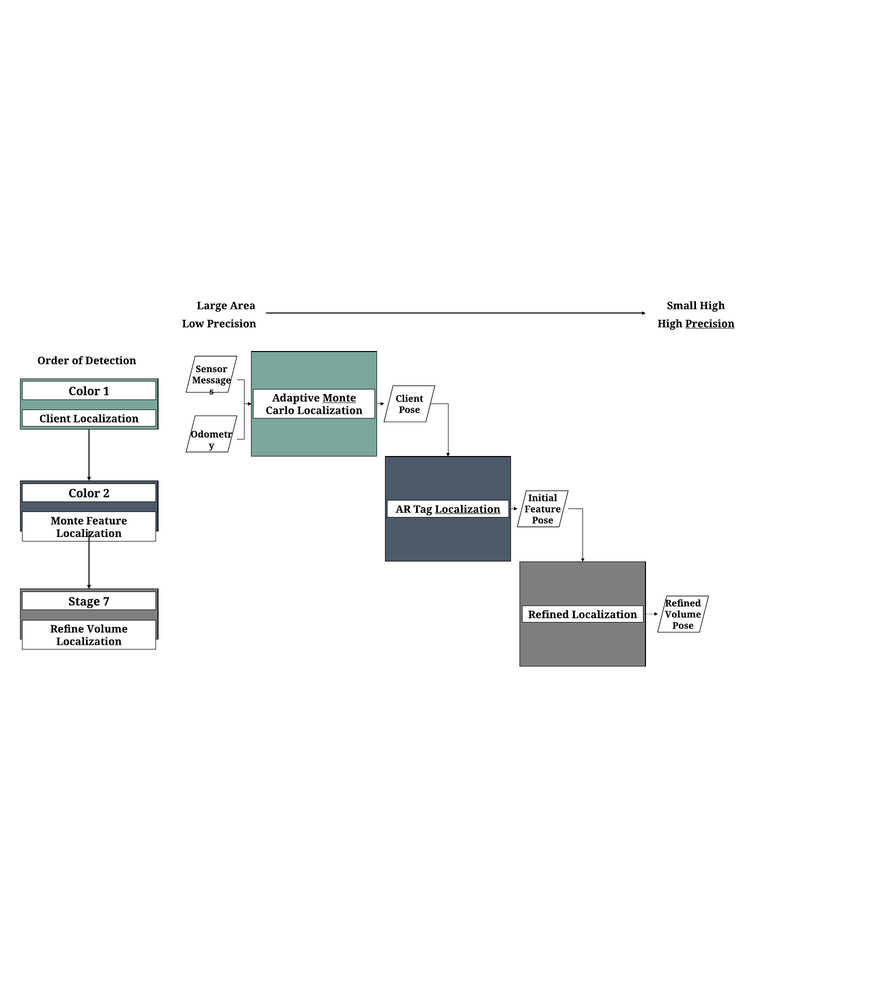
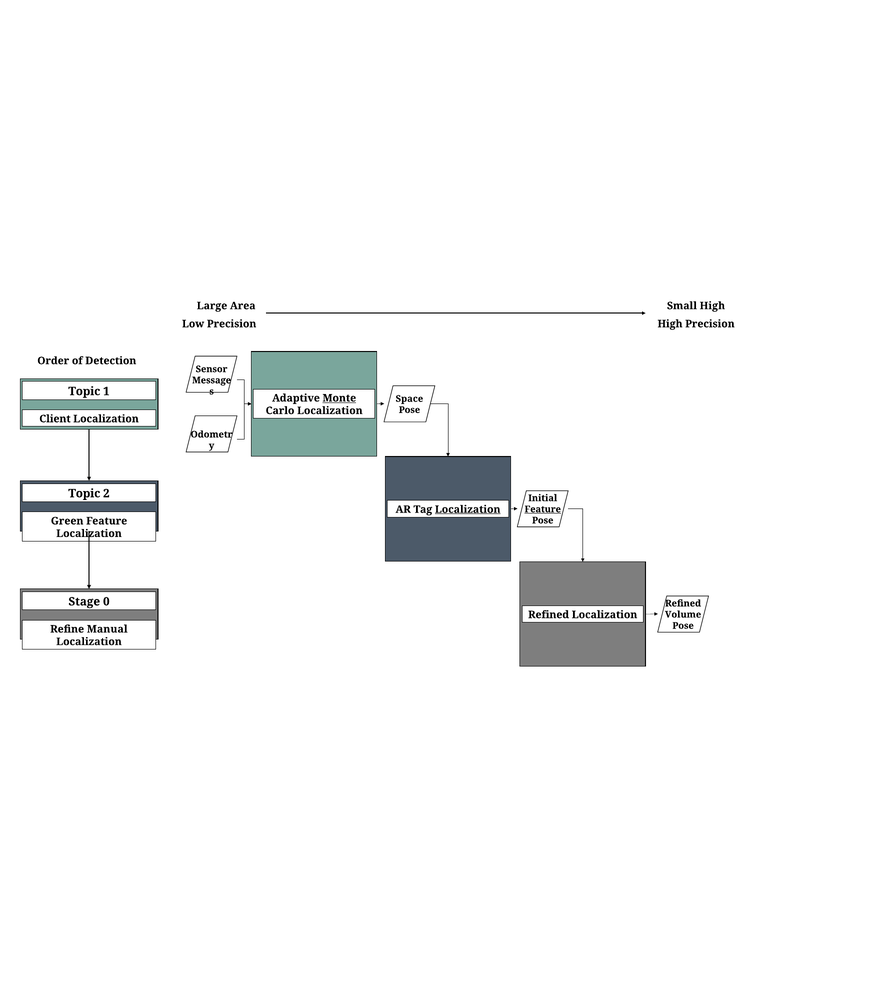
Precision underline: present -> none (710, 324)
Color: Color -> Topic (84, 392)
Client: Client -> Space (409, 399)
Color: Color -> Topic (84, 494)
Feature underline: none -> present (543, 510)
Monte: Monte -> Green (67, 521)
7: 7 -> 0 (106, 602)
Refine Volume: Volume -> Manual (107, 629)
